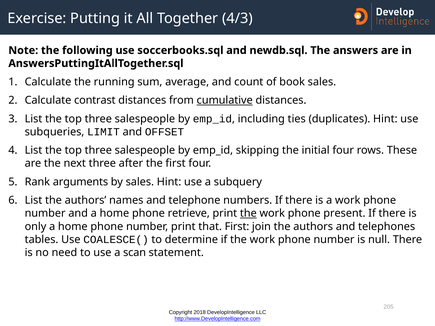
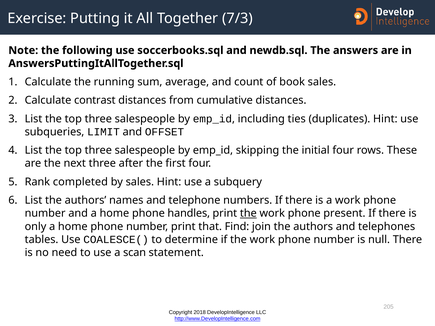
4/3: 4/3 -> 7/3 (237, 18)
cumulative underline: present -> none (225, 100)
arguments: arguments -> completed (80, 182)
retrieve: retrieve -> handles (189, 214)
that First: First -> Find (237, 227)
